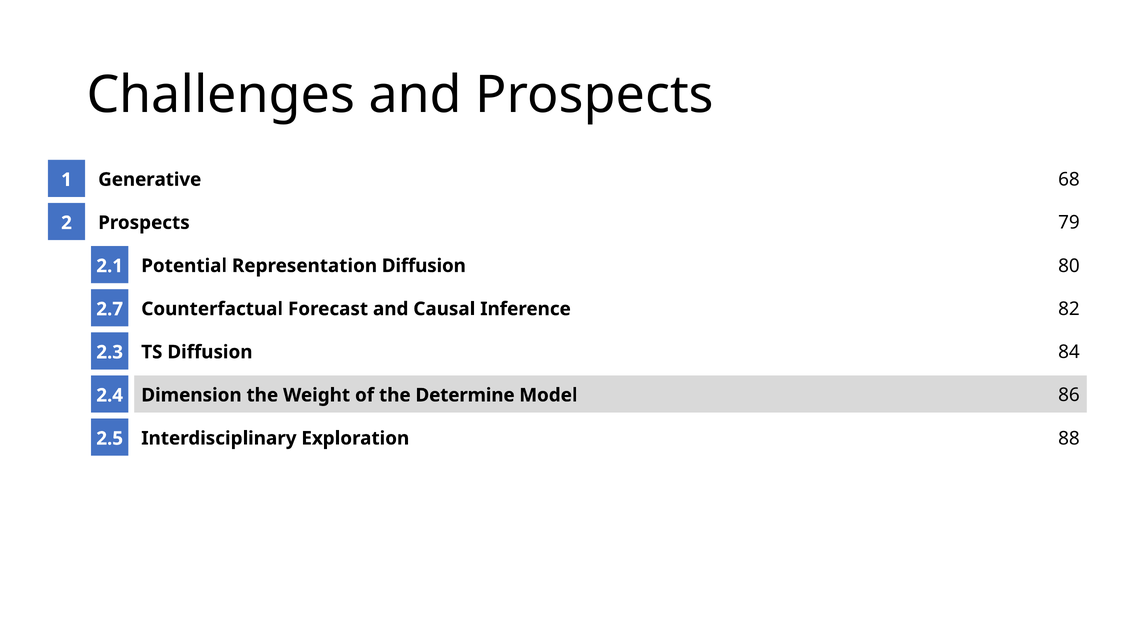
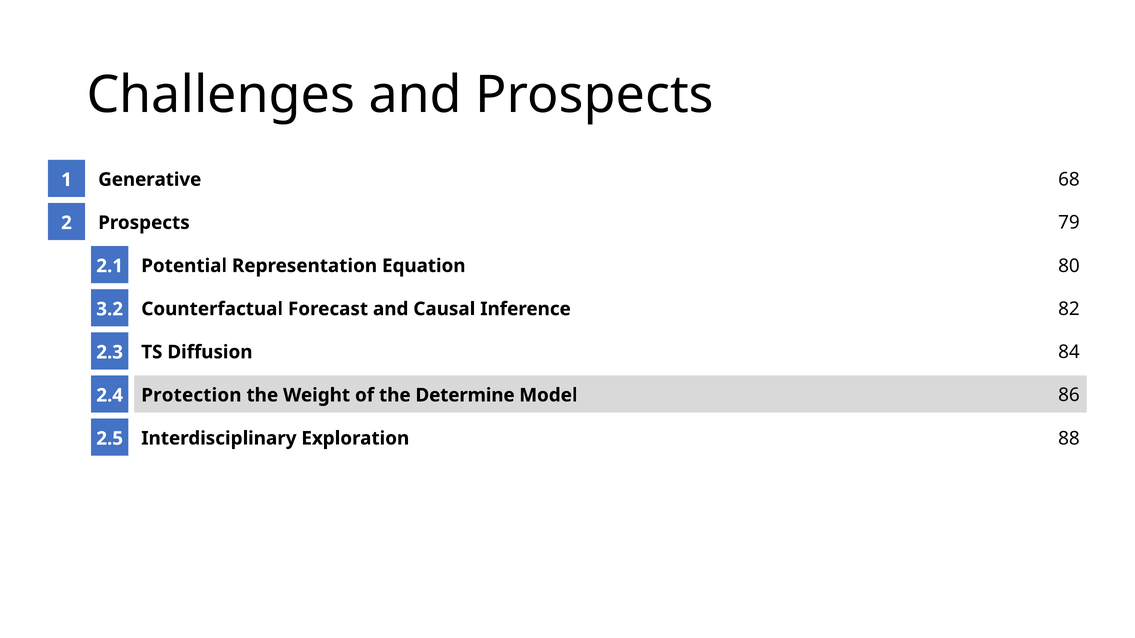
Representation Diffusion: Diffusion -> Equation (424, 266)
2.7: 2.7 -> 3.2 (110, 309)
Dimension: Dimension -> Protection (191, 395)
